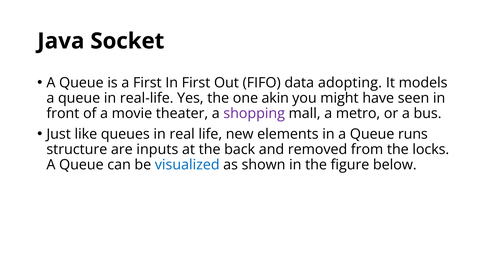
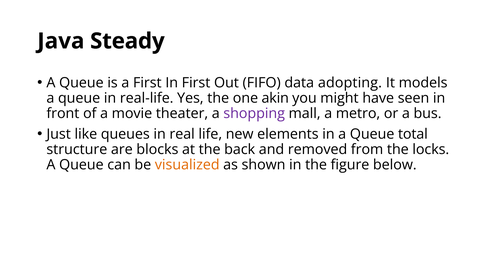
Socket: Socket -> Steady (127, 41)
runs: runs -> total (413, 134)
inputs: inputs -> blocks (157, 149)
visualized colour: blue -> orange (187, 165)
